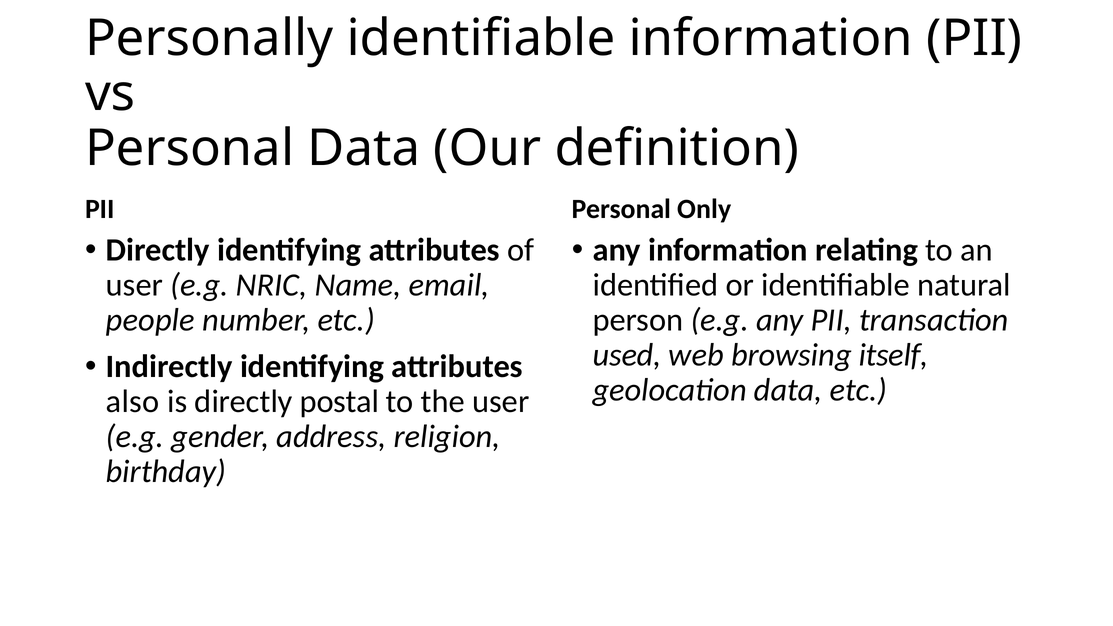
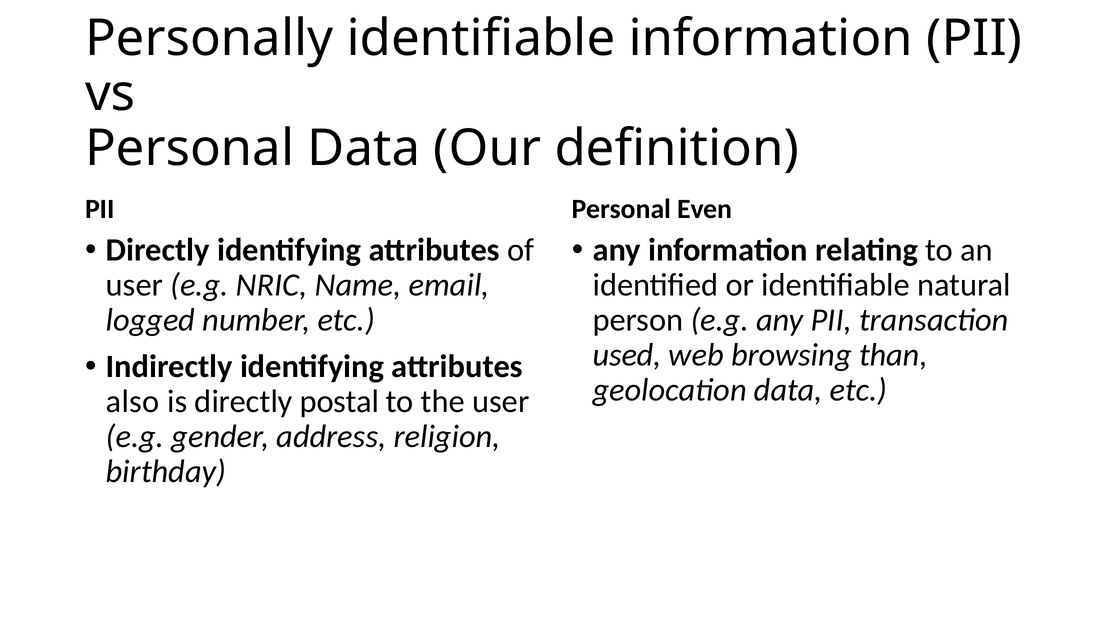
Only: Only -> Even (705, 209)
people: people -> logged (151, 320)
itself: itself -> than (893, 355)
